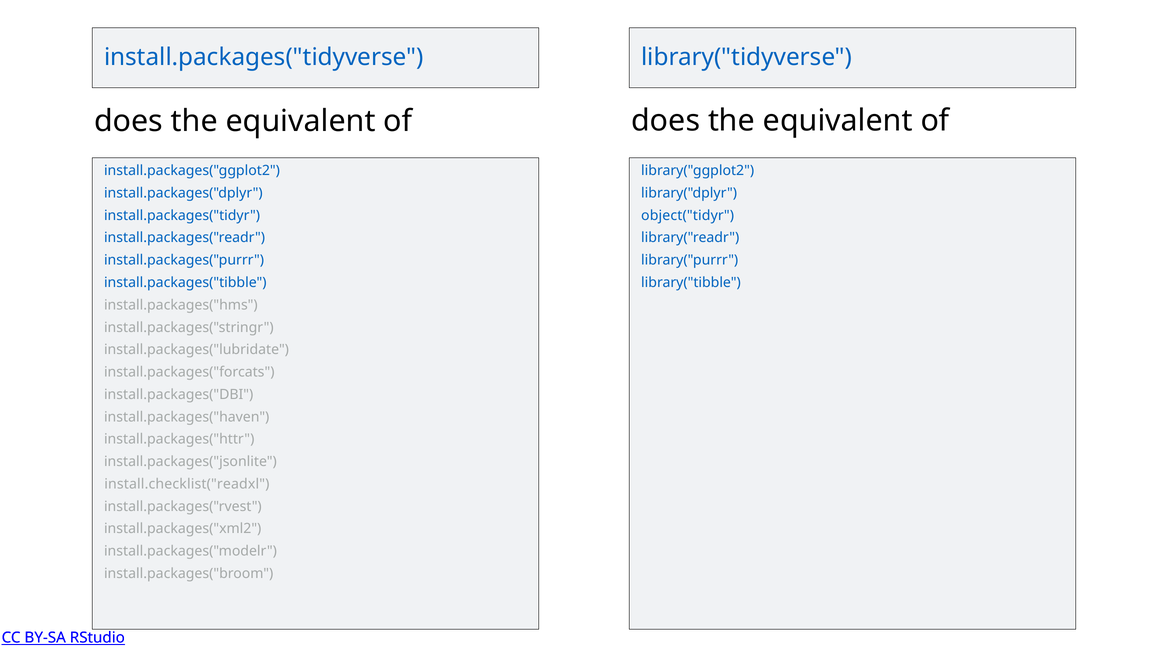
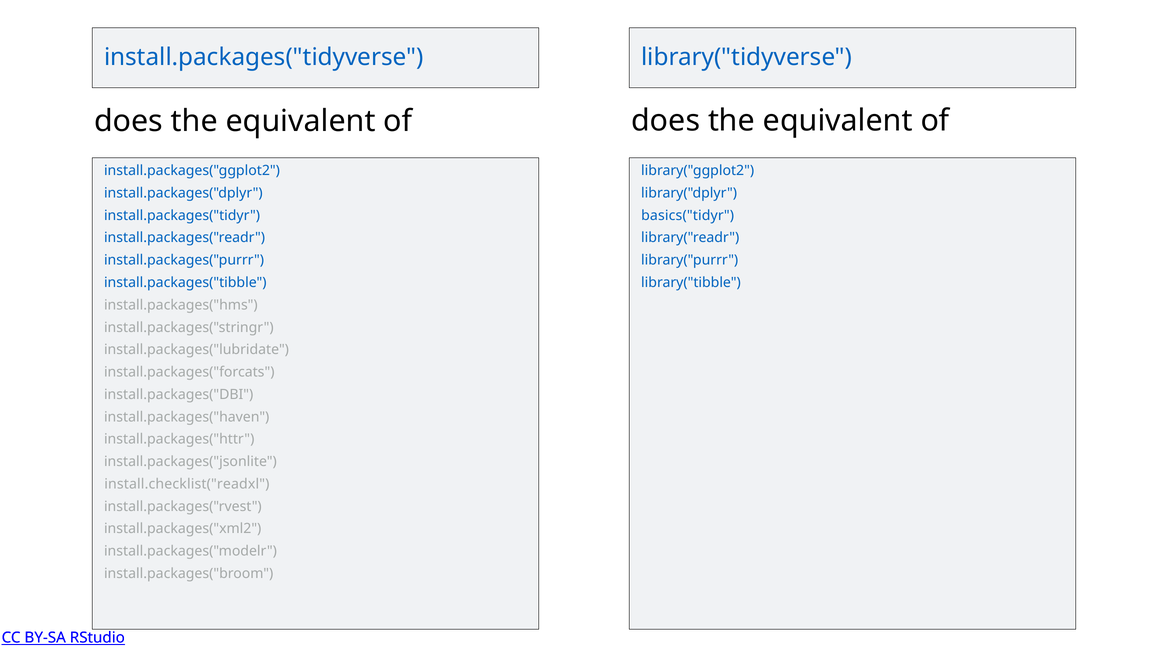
object("tidyr: object("tidyr -> basics("tidyr (688, 215)
